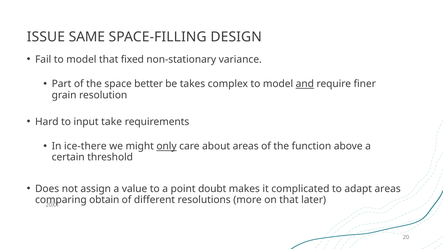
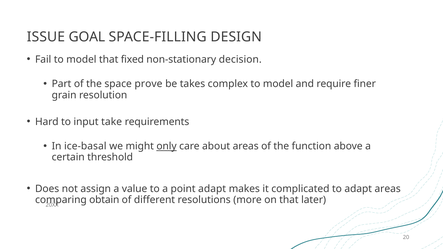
SAME: SAME -> GOAL (87, 37)
variance: variance -> decision (240, 60)
better: better -> prove (148, 84)
and underline: present -> none (305, 84)
ice-there: ice-there -> ice-basal (85, 146)
point doubt: doubt -> adapt (212, 189)
